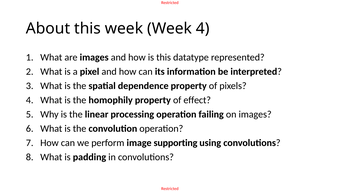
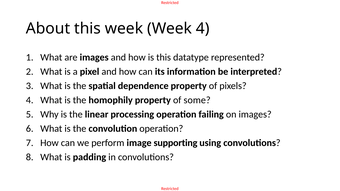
effect: effect -> some (197, 100)
